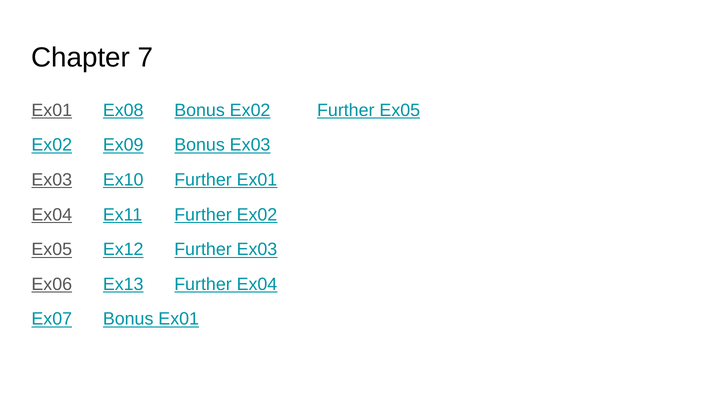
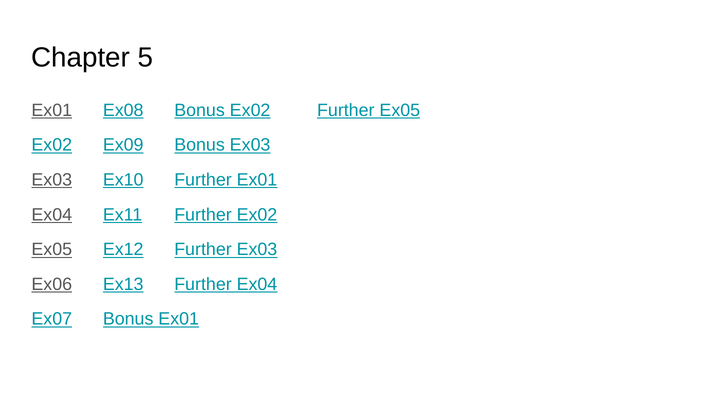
7: 7 -> 5 (145, 58)
